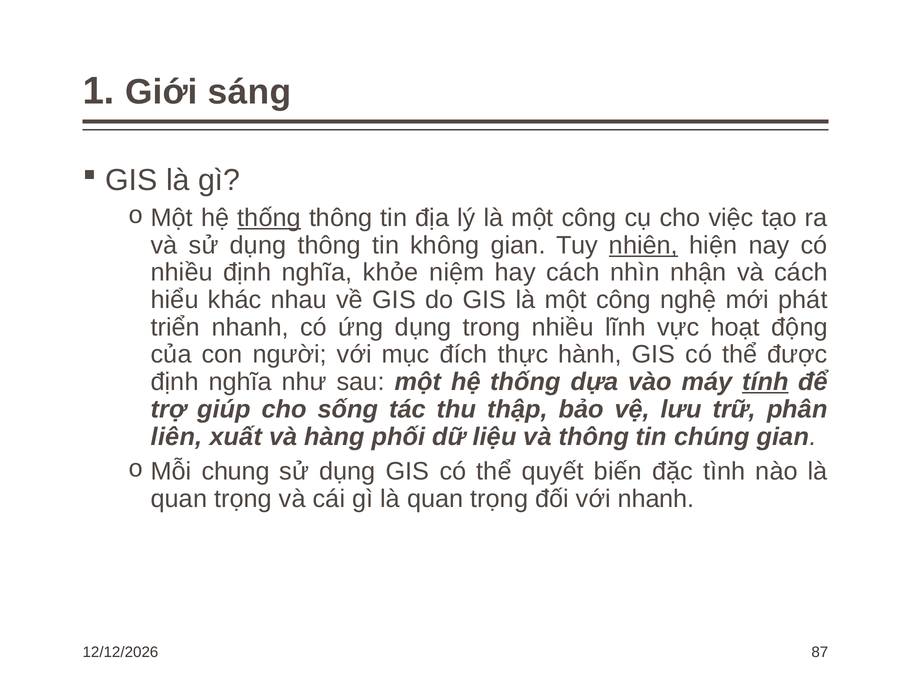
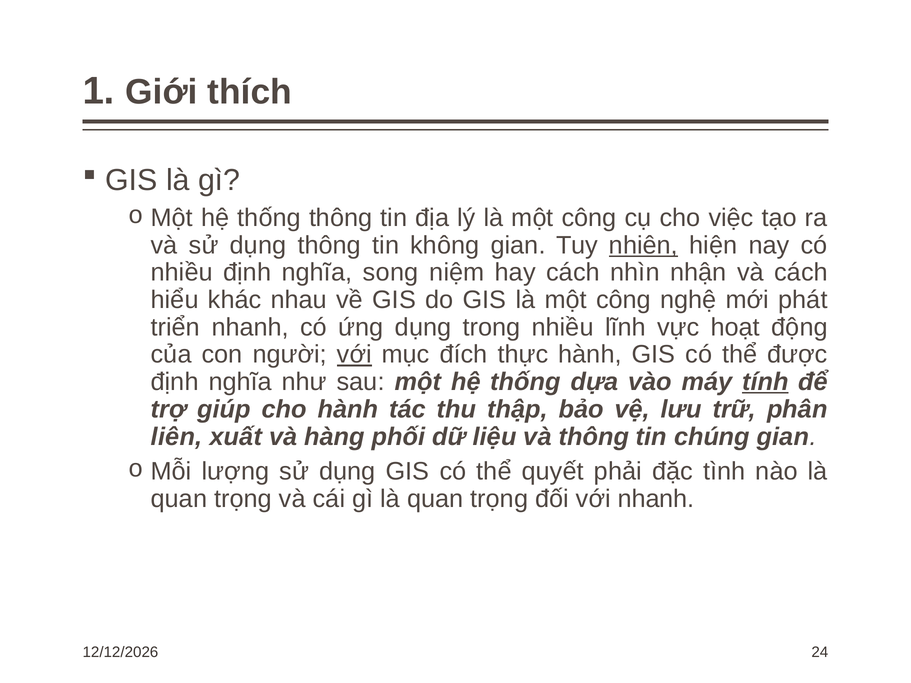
sáng: sáng -> thích (250, 92)
thống underline: present -> none (269, 218)
khỏe: khỏe -> song (391, 273)
với underline: none -> present (354, 355)
cho sống: sống -> hành (348, 409)
chung: chung -> lượng (236, 472)
biến: biến -> phải (618, 472)
87: 87 -> 24 (820, 652)
